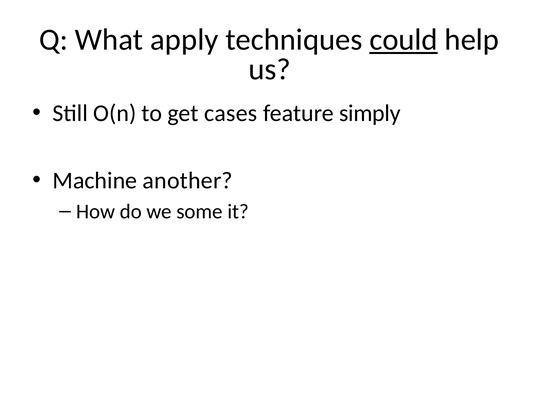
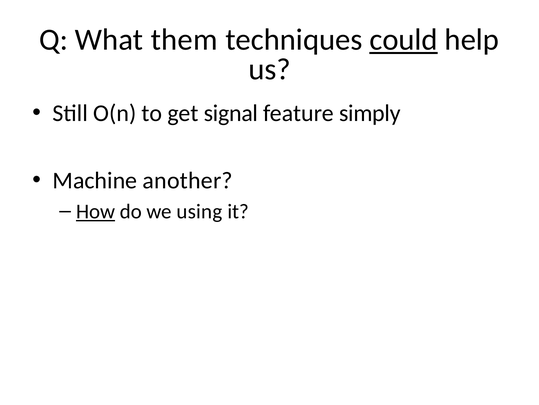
apply: apply -> them (184, 40)
cases: cases -> signal (231, 113)
How underline: none -> present (96, 211)
some: some -> using (199, 211)
